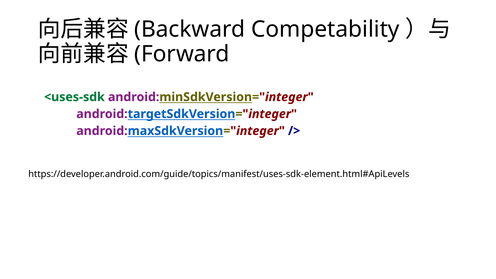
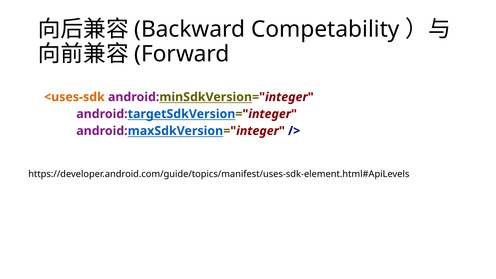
<uses-sdk colour: green -> orange (74, 97)
